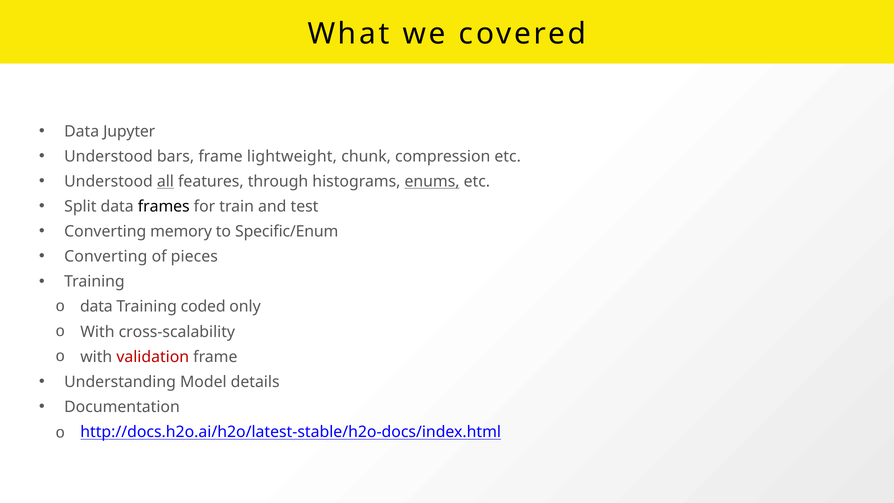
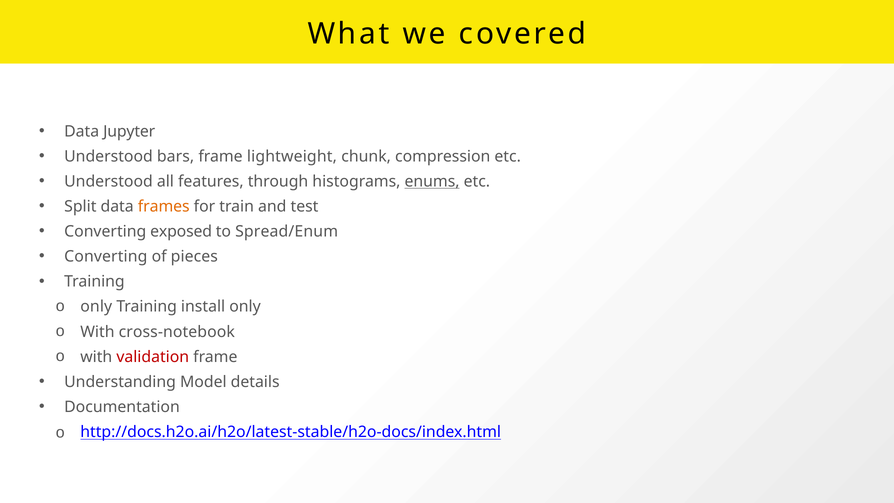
all underline: present -> none (165, 181)
frames colour: black -> orange (164, 206)
memory: memory -> exposed (181, 231)
Specific/Enum: Specific/Enum -> Spread/Enum (287, 231)
data: data -> only (96, 307)
coded: coded -> install (203, 307)
cross-scalability: cross-scalability -> cross-notebook (177, 332)
